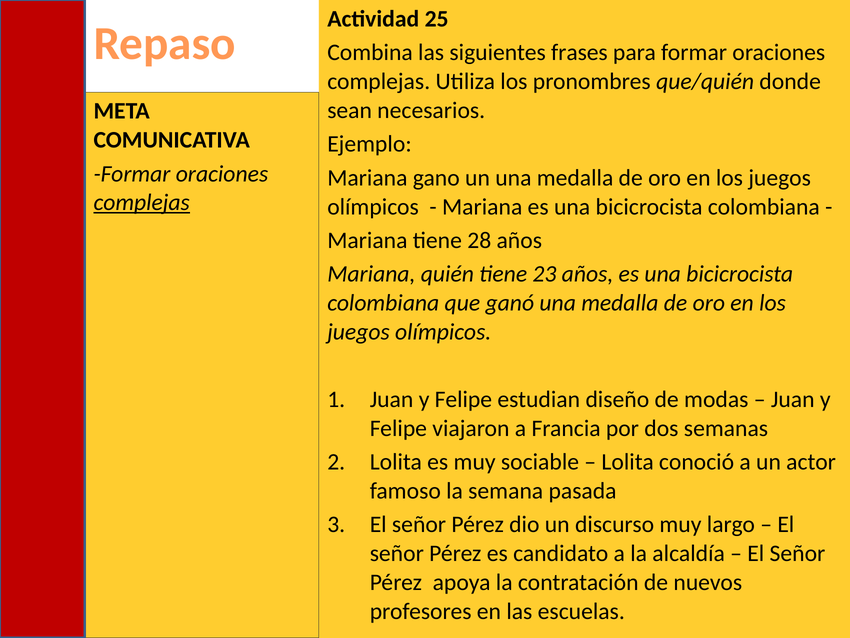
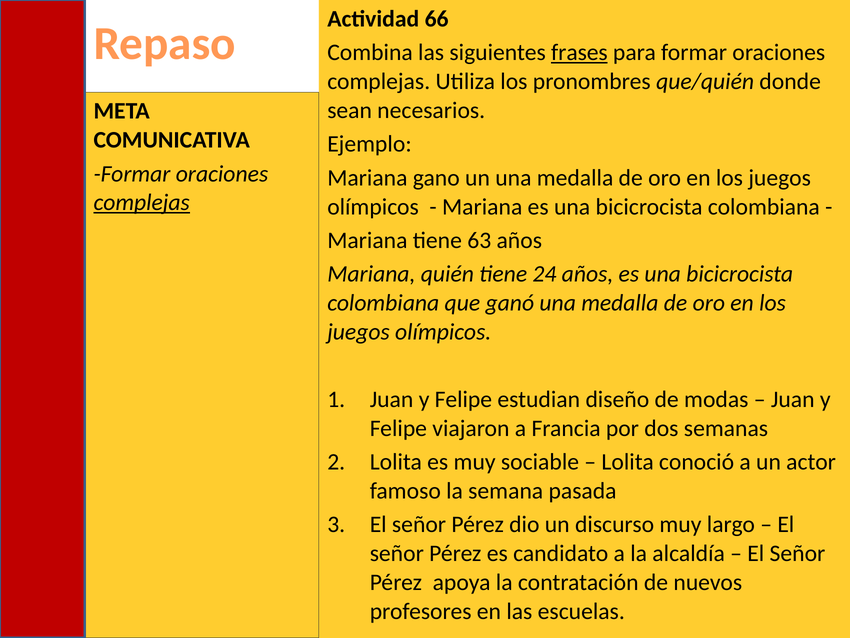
25: 25 -> 66 (437, 19)
frases underline: none -> present (579, 53)
28: 28 -> 63 (479, 240)
23: 23 -> 24 (544, 274)
